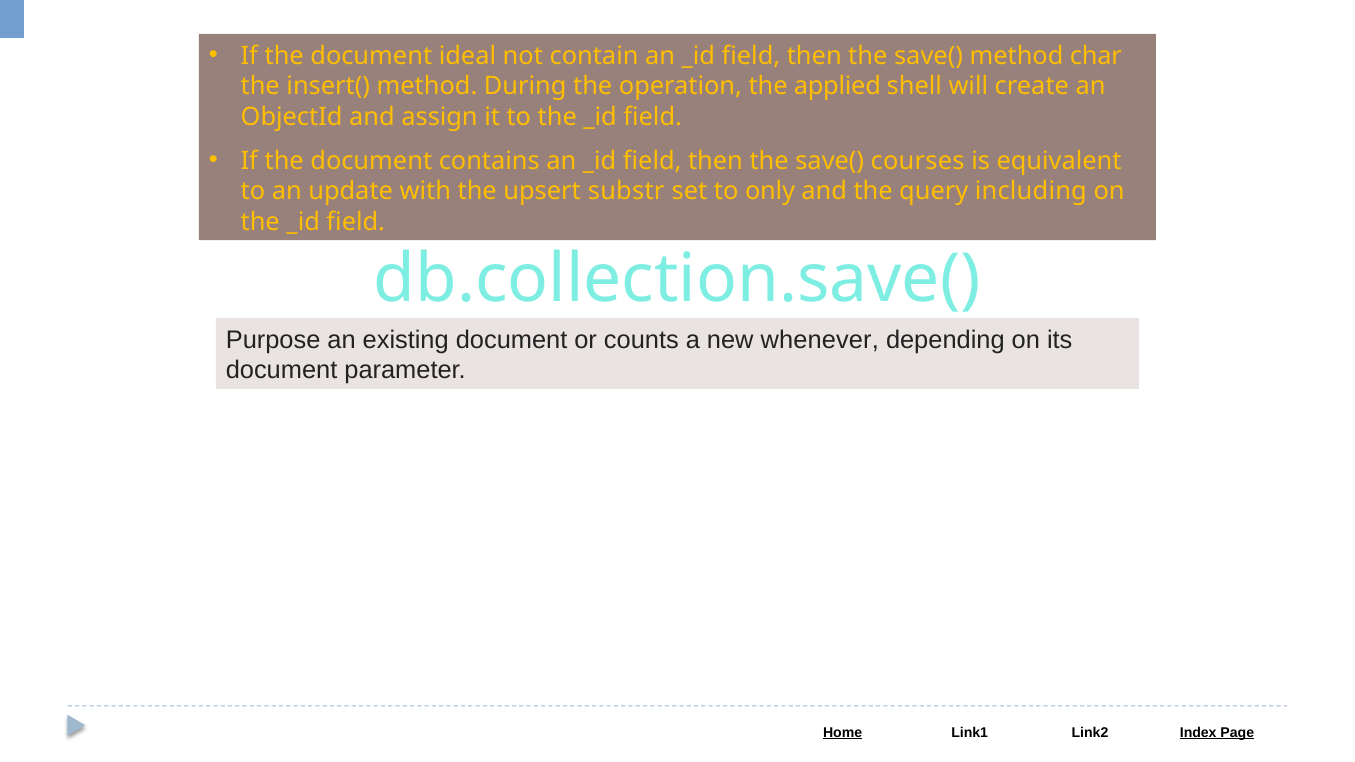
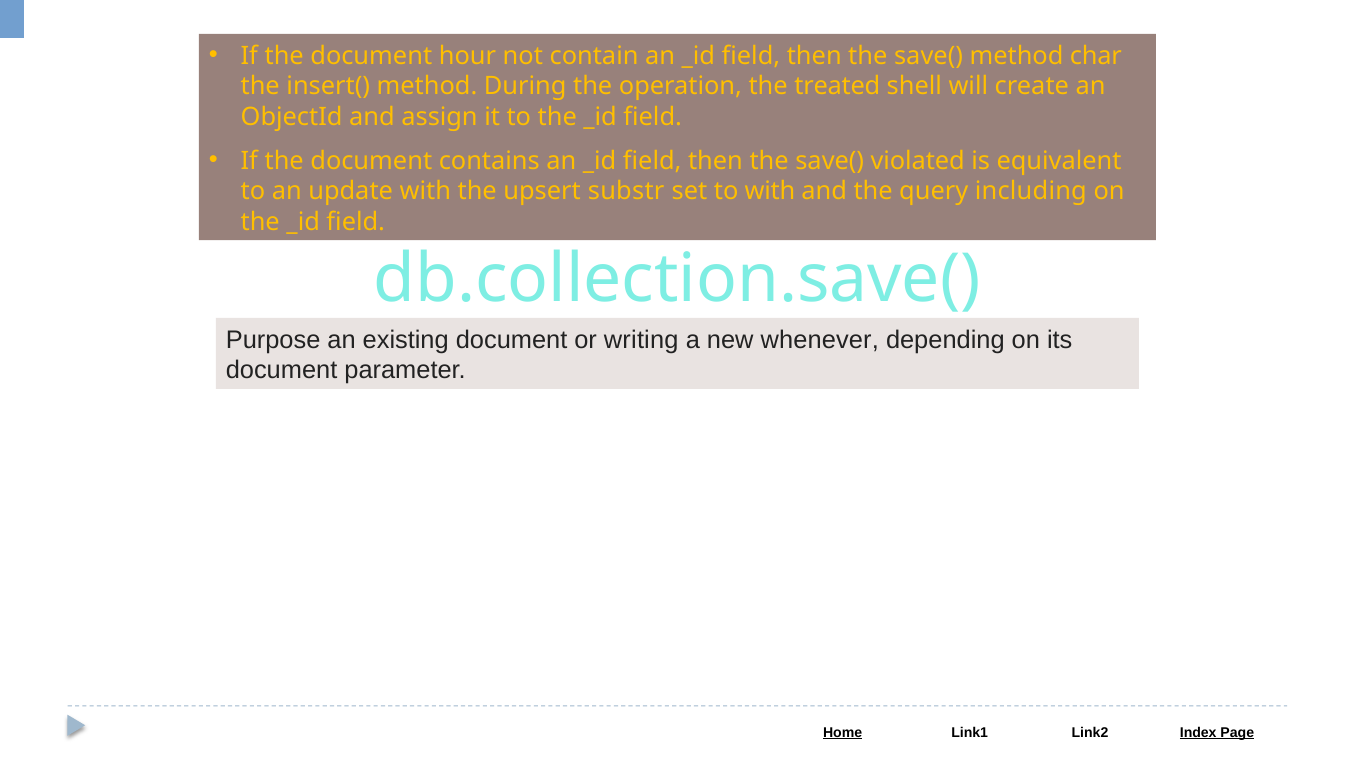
ideal: ideal -> hour (467, 56)
applied: applied -> treated (837, 86)
courses: courses -> violated (918, 161)
to only: only -> with (770, 191)
counts: counts -> writing (641, 340)
